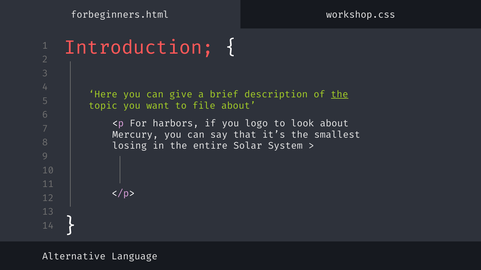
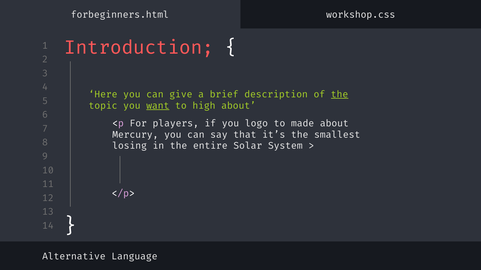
want underline: none -> present (158, 106)
file: file -> high (204, 106)
harbors: harbors -> players (176, 124)
look: look -> made (303, 124)
